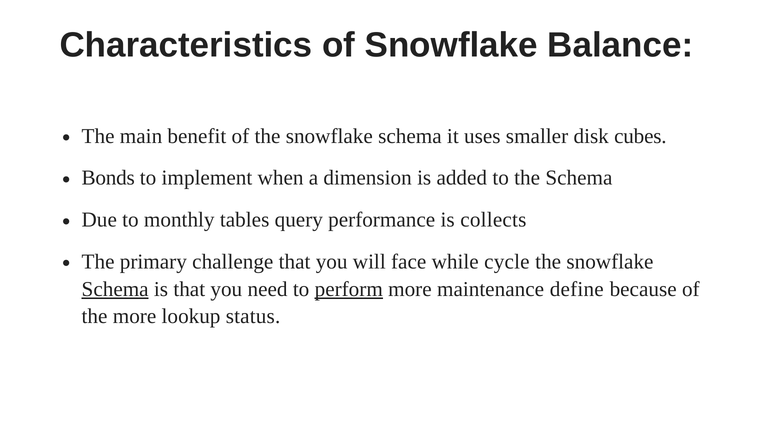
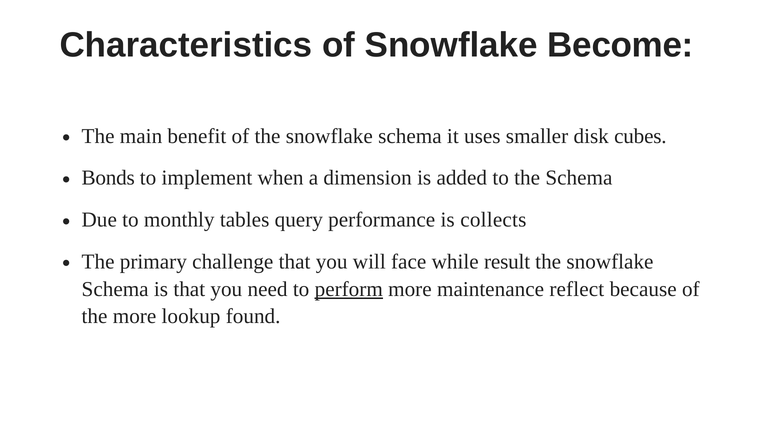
Balance: Balance -> Become (621, 45)
cycle: cycle -> result (507, 262)
Schema underline: present -> none (115, 289)
define: define -> reflect (577, 289)
status: status -> found (253, 316)
